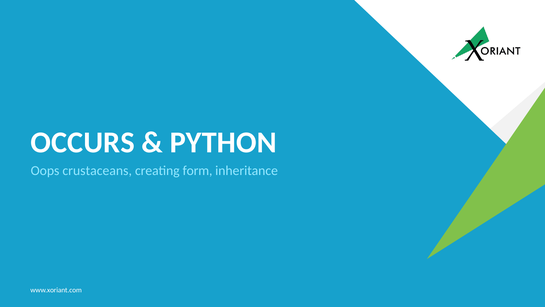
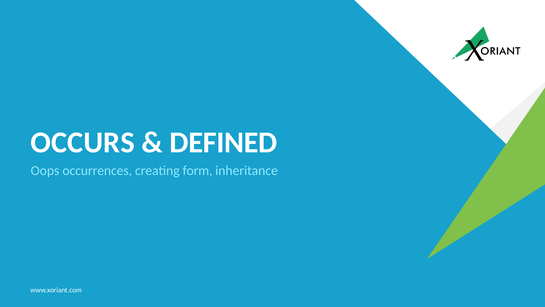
PYTHON: PYTHON -> DEFINED (223, 142)
crustaceans: crustaceans -> occurrences (97, 170)
